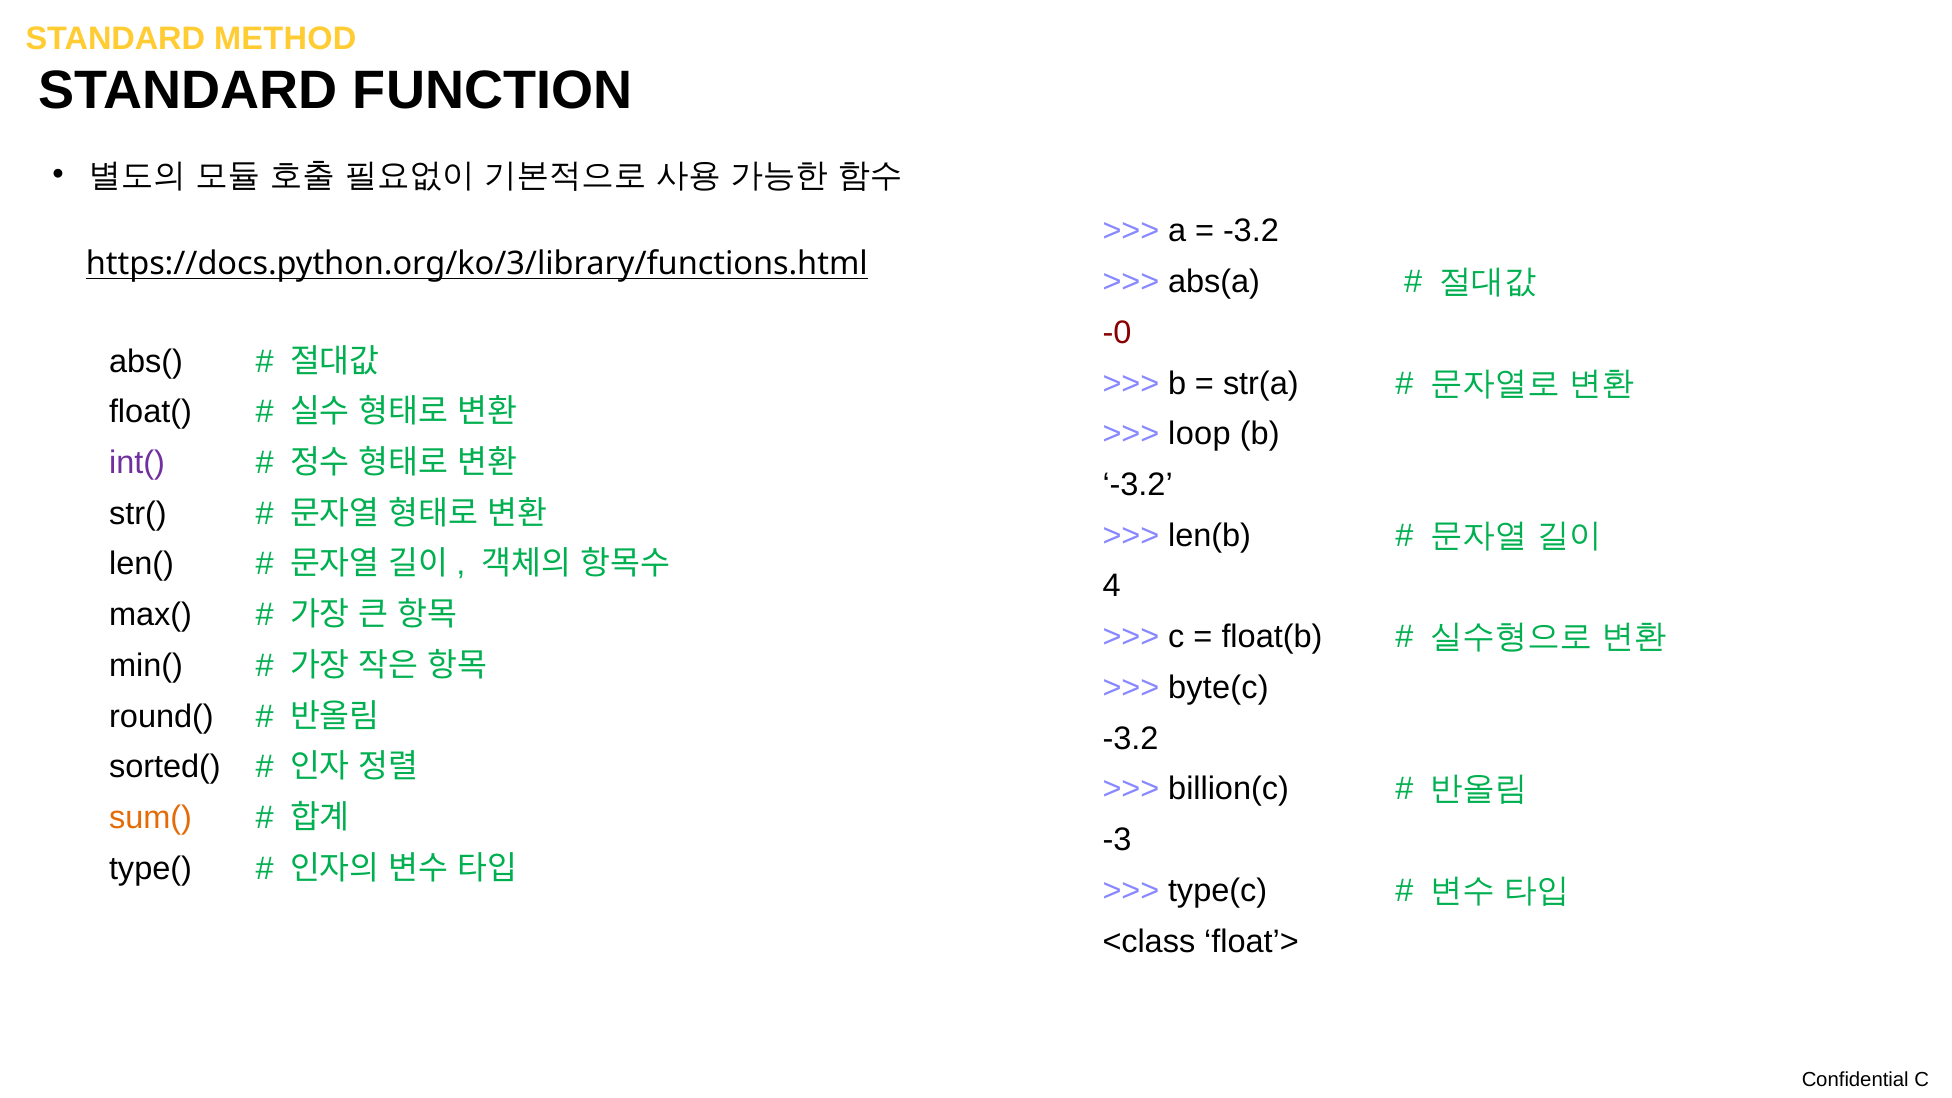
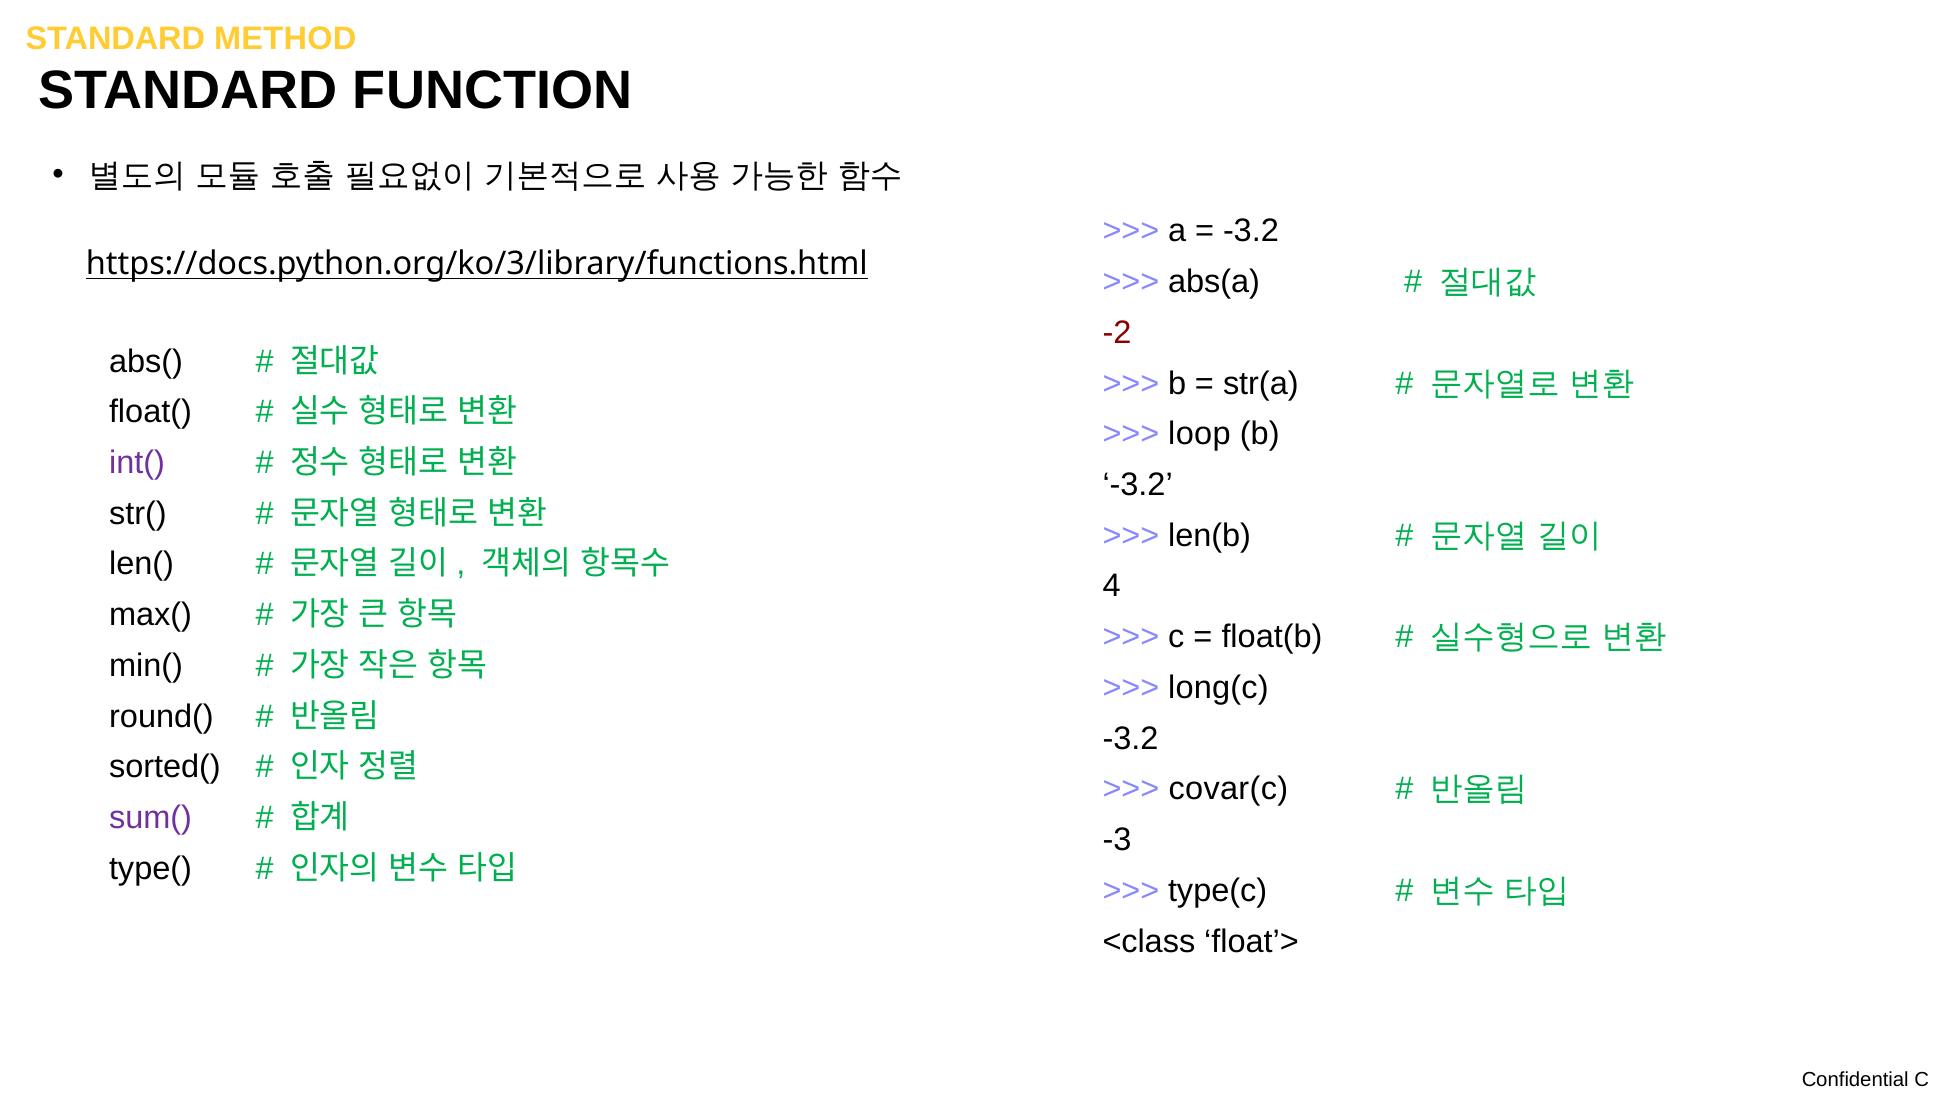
-0: -0 -> -2 (1117, 333)
byte(c: byte(c -> long(c (1218, 688)
billion(c: billion(c -> covar(c (1228, 789)
sum( colour: orange -> purple (151, 818)
